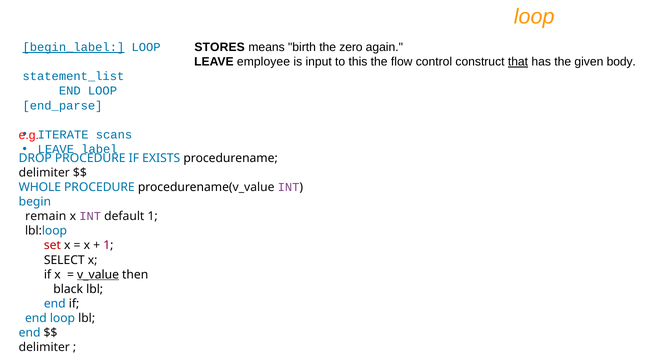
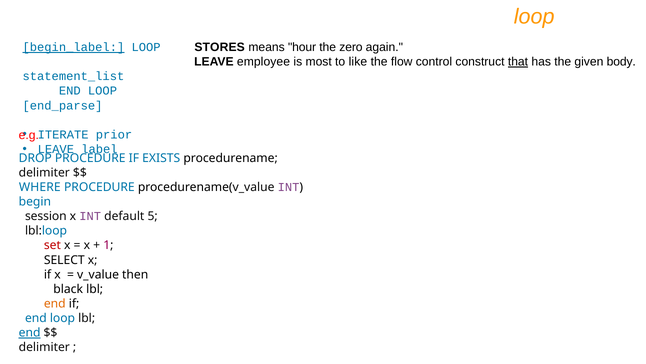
birth: birth -> hour (302, 47)
input: input -> most (319, 62)
this: this -> like (358, 62)
scans: scans -> prior (114, 134)
WHOLE: WHOLE -> WHERE (40, 187)
remain: remain -> session (46, 216)
default 1: 1 -> 5 (153, 216)
v_value underline: present -> none (98, 274)
end colour: blue -> orange (55, 303)
end underline: none -> present (30, 332)
